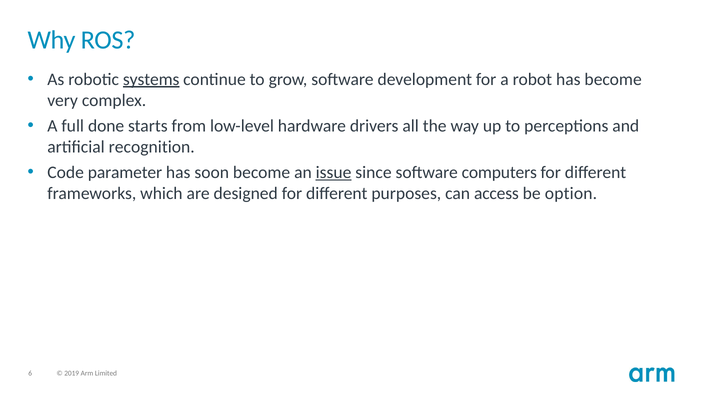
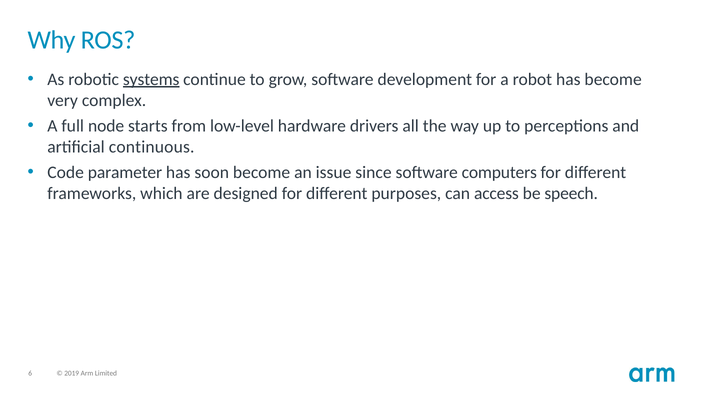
done: done -> node (106, 126)
recognition: recognition -> continuous (152, 147)
issue underline: present -> none (334, 172)
option: option -> speech (571, 193)
